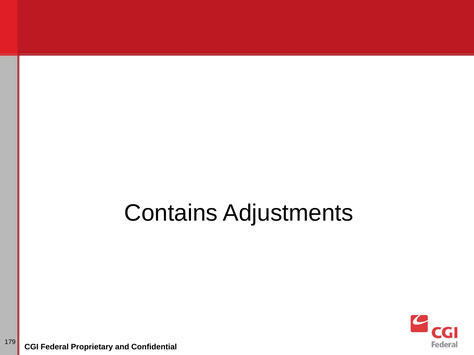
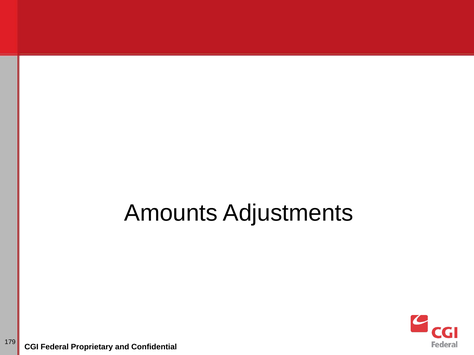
Contains: Contains -> Amounts (171, 213)
